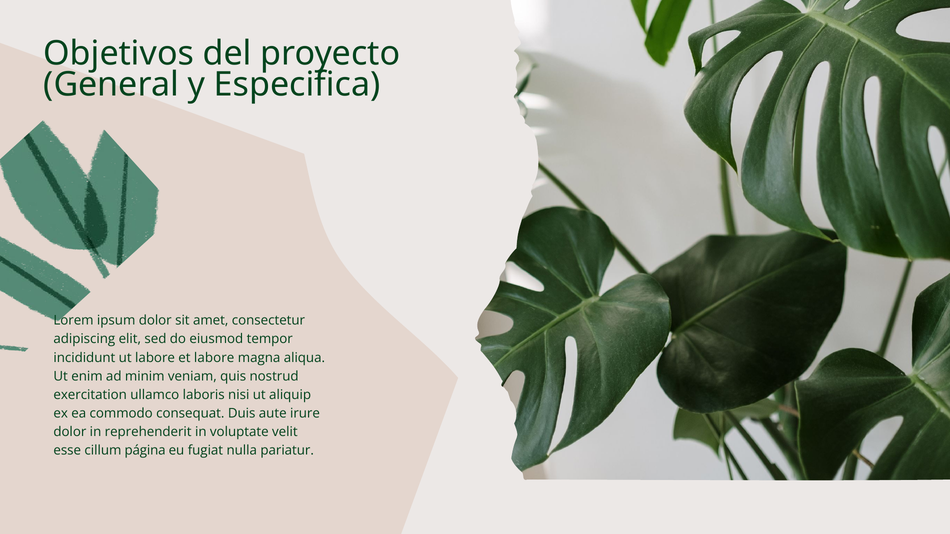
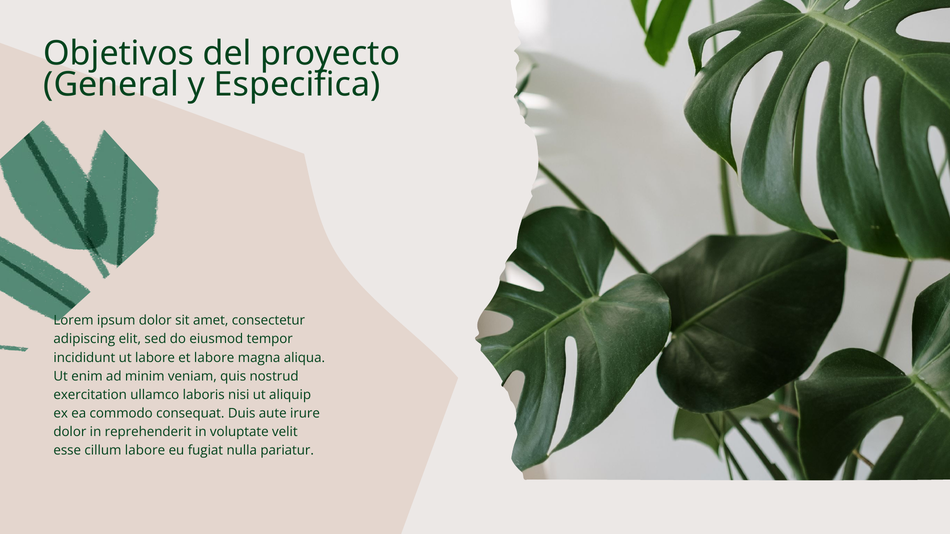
cillum página: página -> labore (145, 451)
